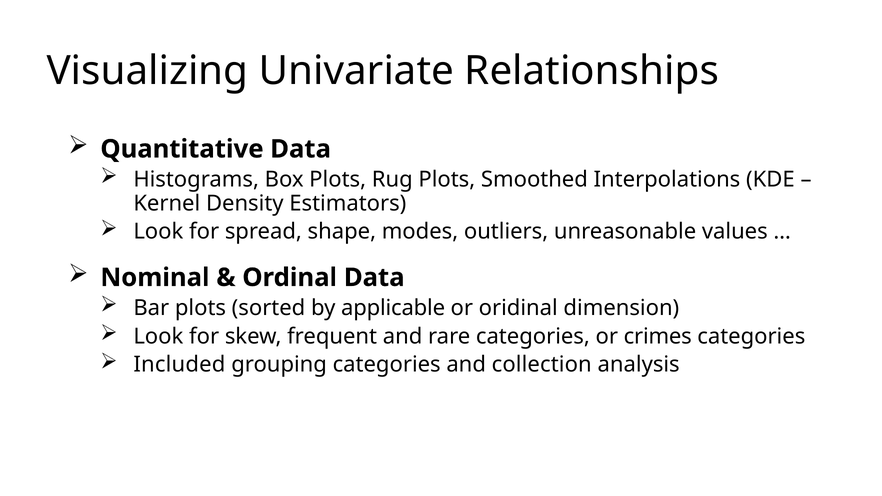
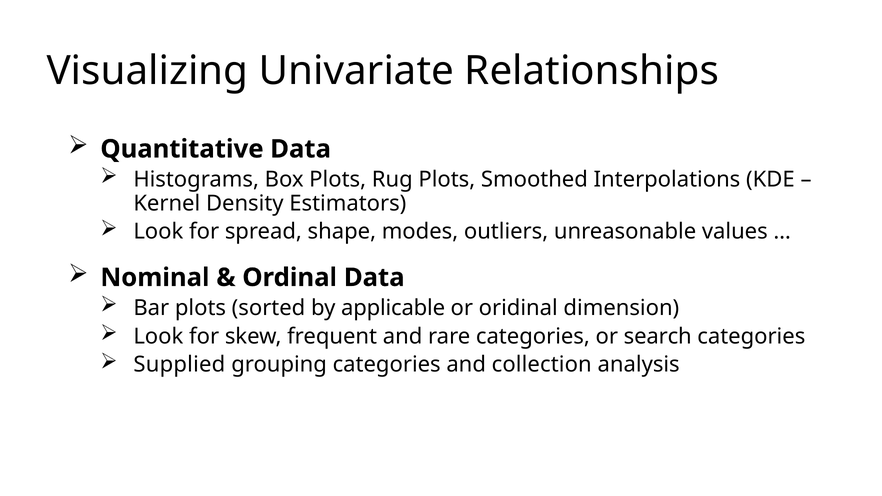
crimes: crimes -> search (658, 336)
Included: Included -> Supplied (179, 365)
